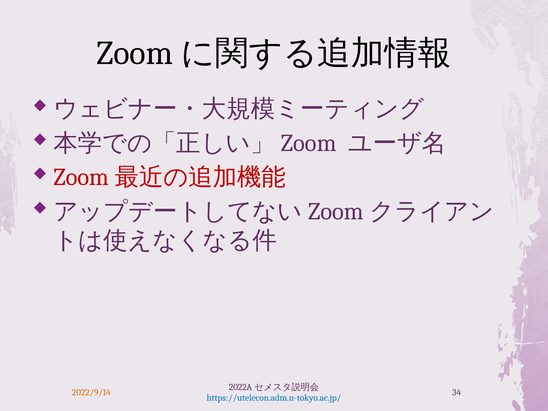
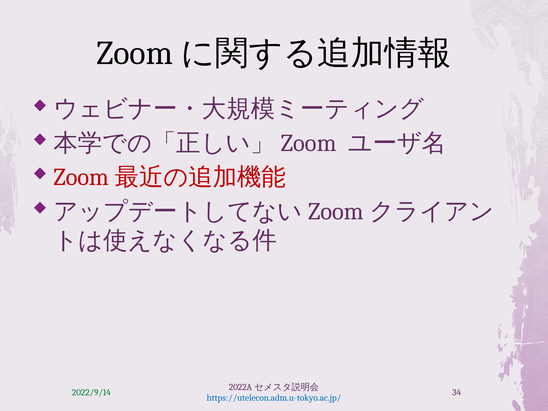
2022/9/14 colour: orange -> green (91, 392)
